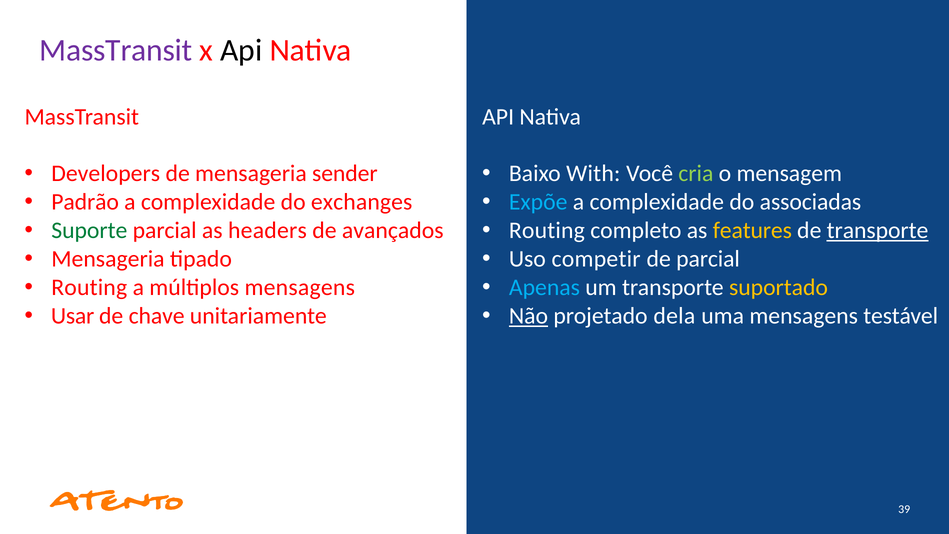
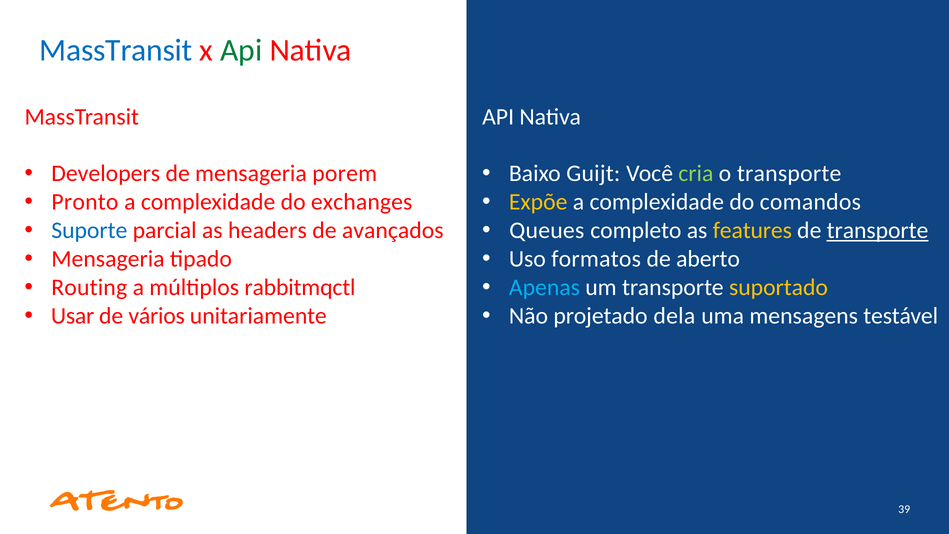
MassTransit colour: purple -> blue (116, 50)
Api colour: black -> green (241, 50)
sender: sender -> porem (345, 174)
With: With -> Guijt (593, 174)
o mensagem: mensagem -> transporte (789, 174)
Padrão: Padrão -> Pronto (85, 202)
Expõe colour: light blue -> yellow (538, 202)
associadas: associadas -> comandos (810, 202)
Suporte colour: green -> blue (89, 231)
Routing: Routing -> Queues (547, 231)
competir: competir -> formatos (596, 259)
de parcial: parcial -> aberto (708, 259)
múltiplos mensagens: mensagens -> rabbitmqctl (300, 287)
chave: chave -> vários (157, 316)
Não underline: present -> none (528, 316)
